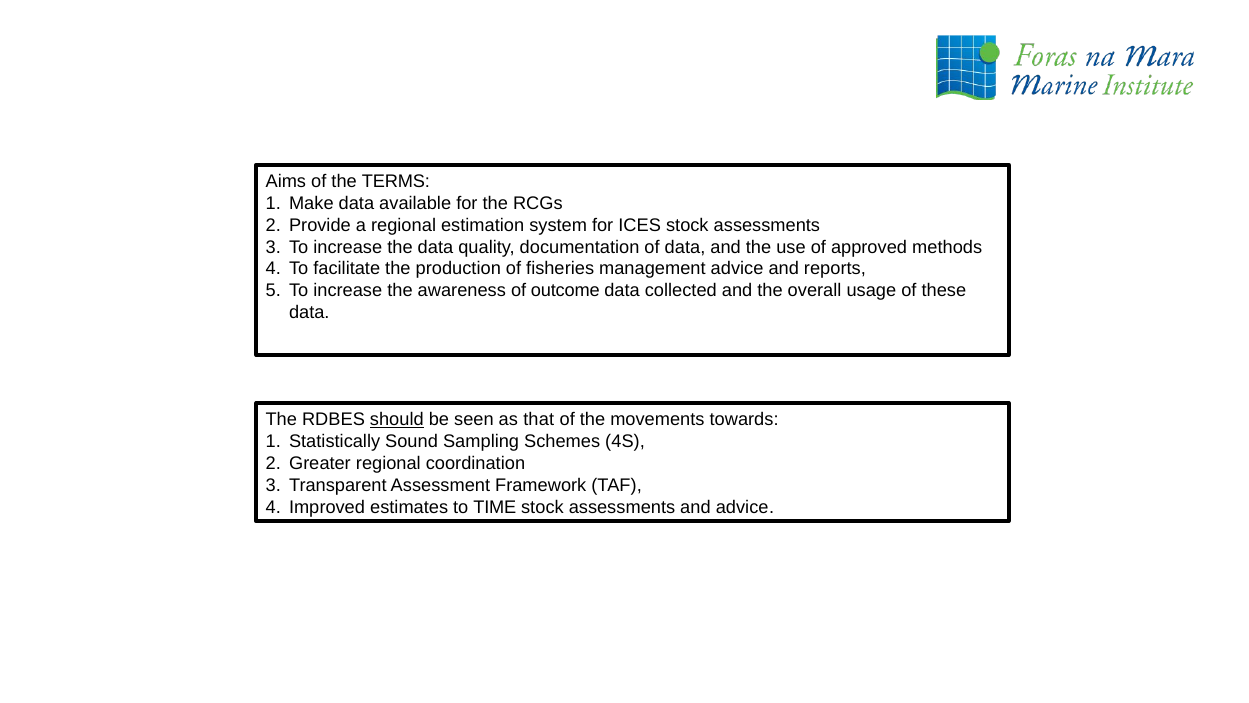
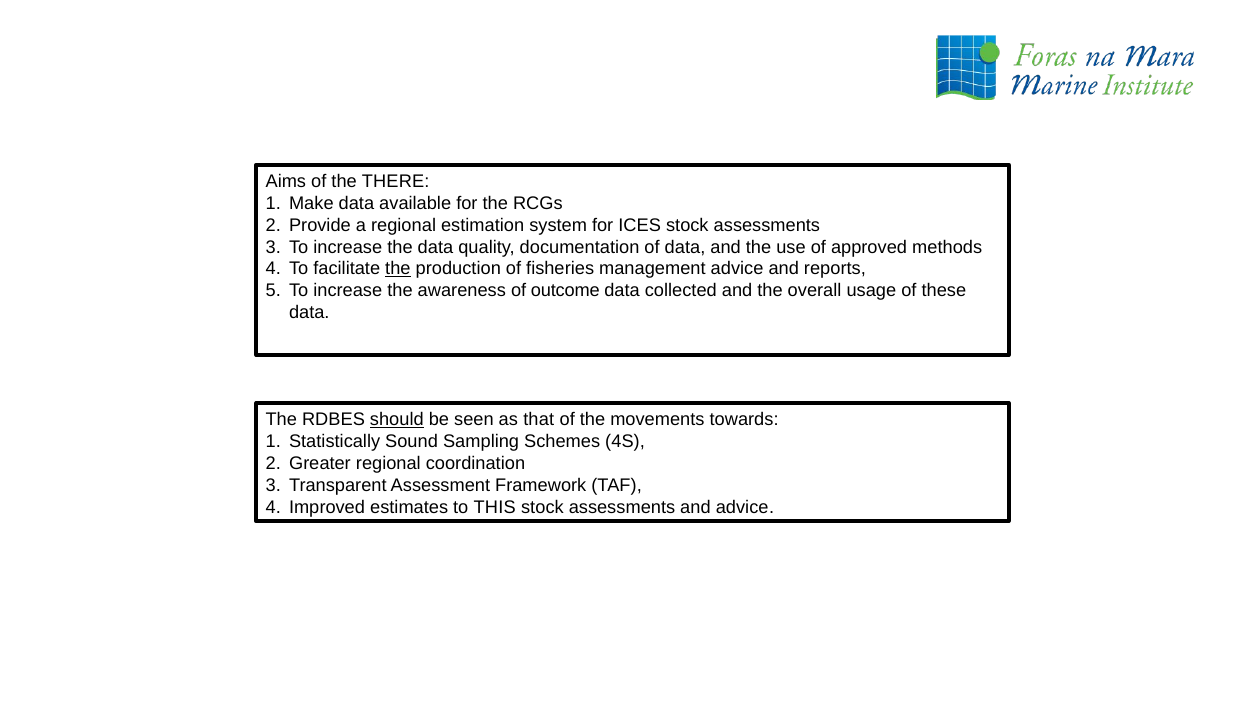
TERMS: TERMS -> THERE (396, 181)
the underline: none -> present (398, 269)
TIME: TIME -> THIS (495, 507)
